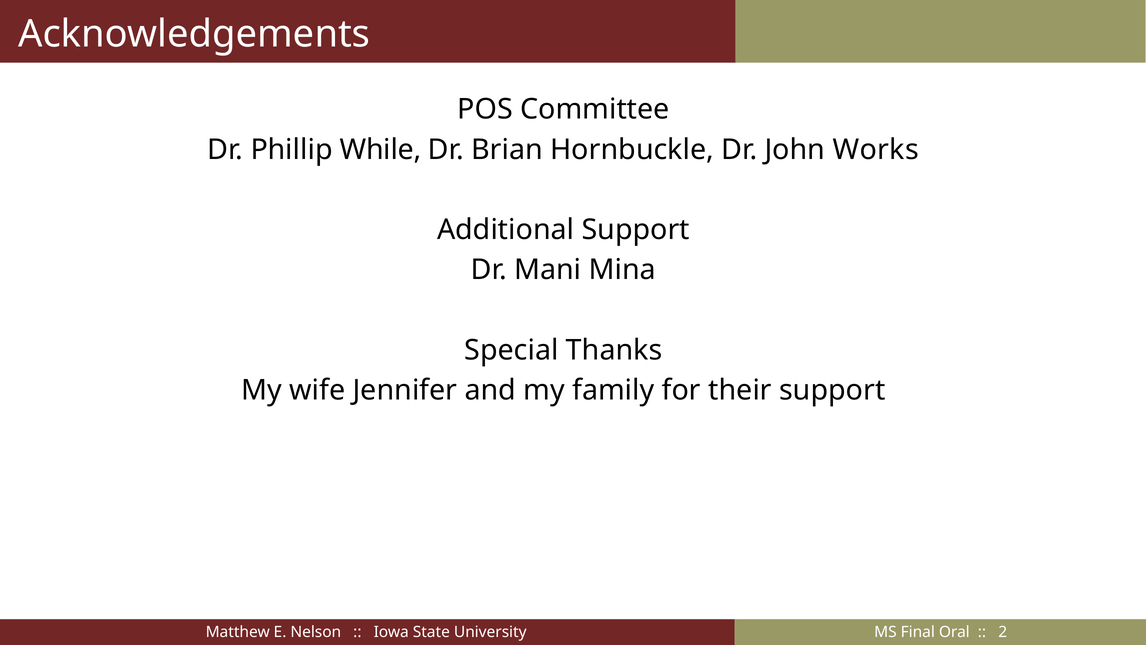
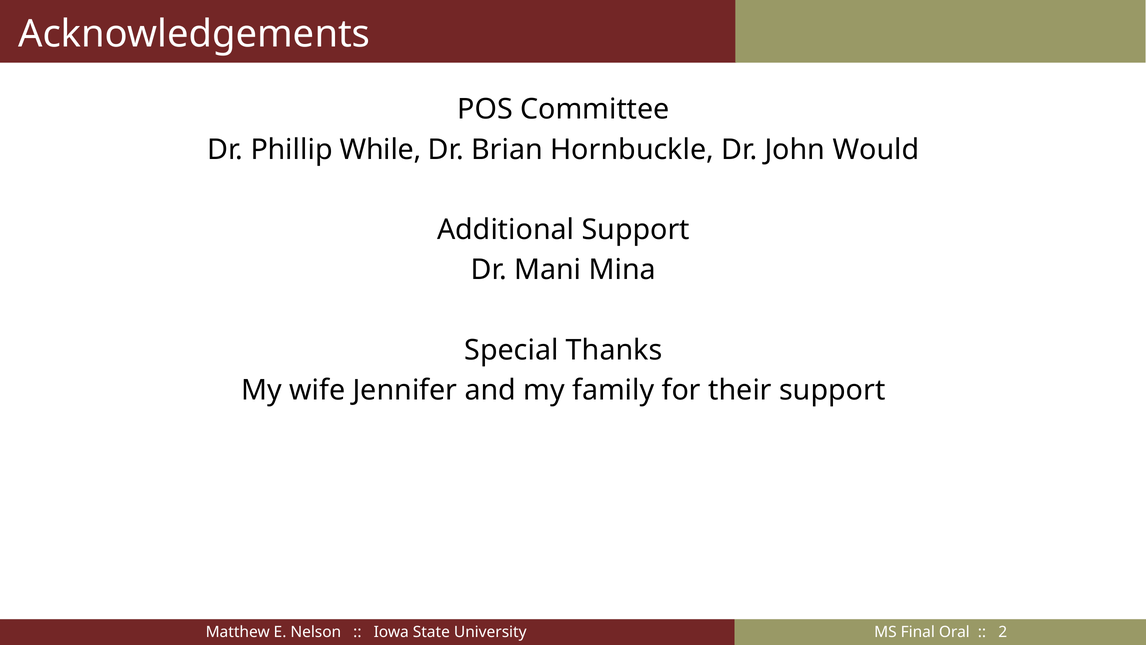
Works: Works -> Would (876, 150)
